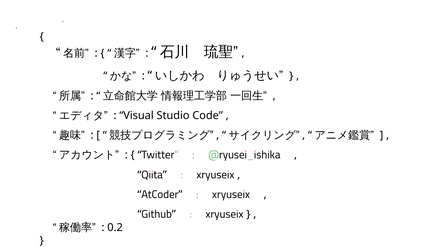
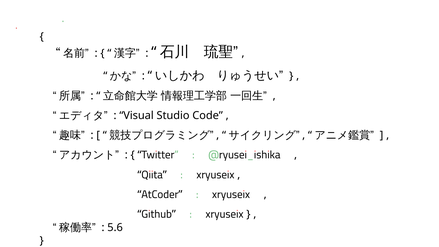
0.2: 0.2 -> 5.6 (115, 227)
